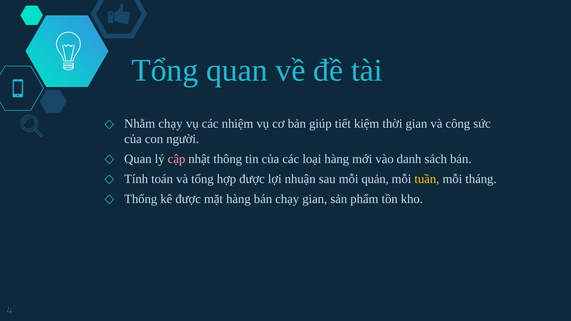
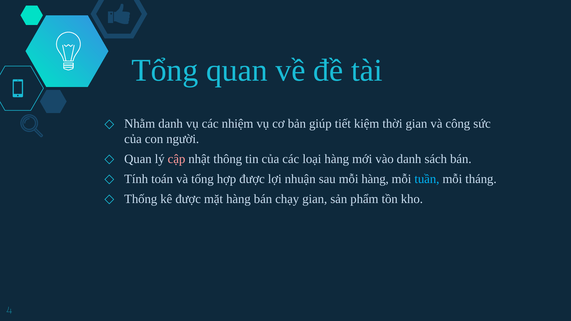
Nhằm chạy: chạy -> danh (171, 124)
mỗi quản: quản -> hàng (375, 179)
tuần colour: yellow -> light blue (427, 179)
